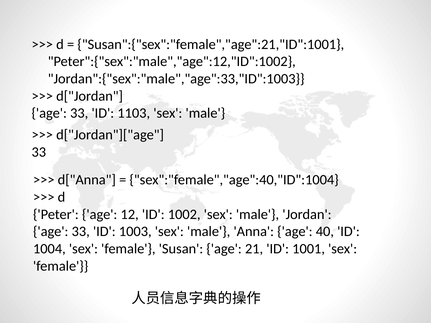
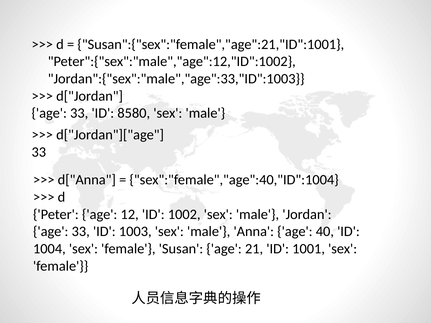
1103: 1103 -> 8580 (134, 113)
